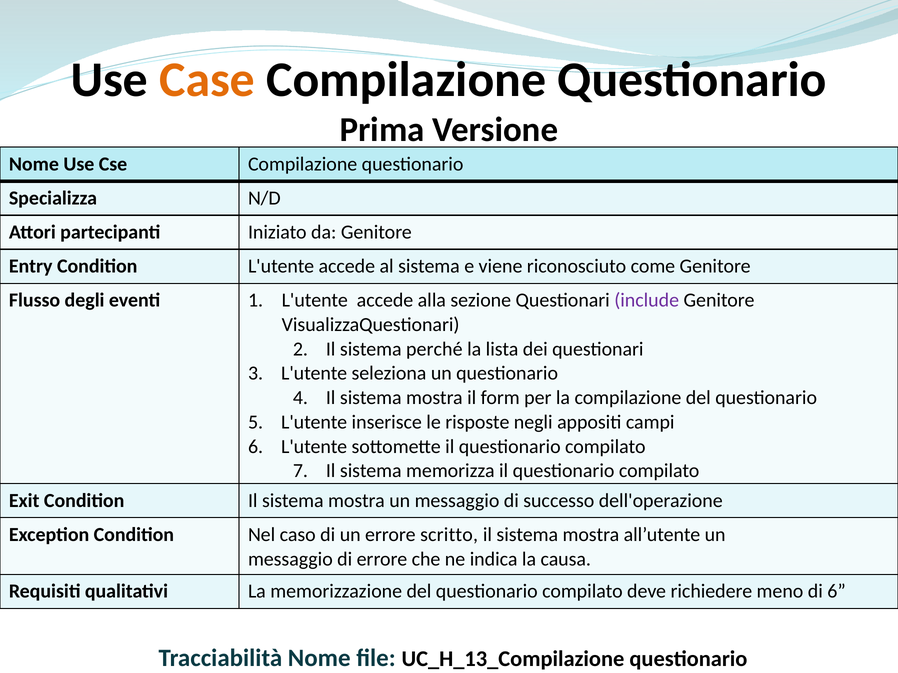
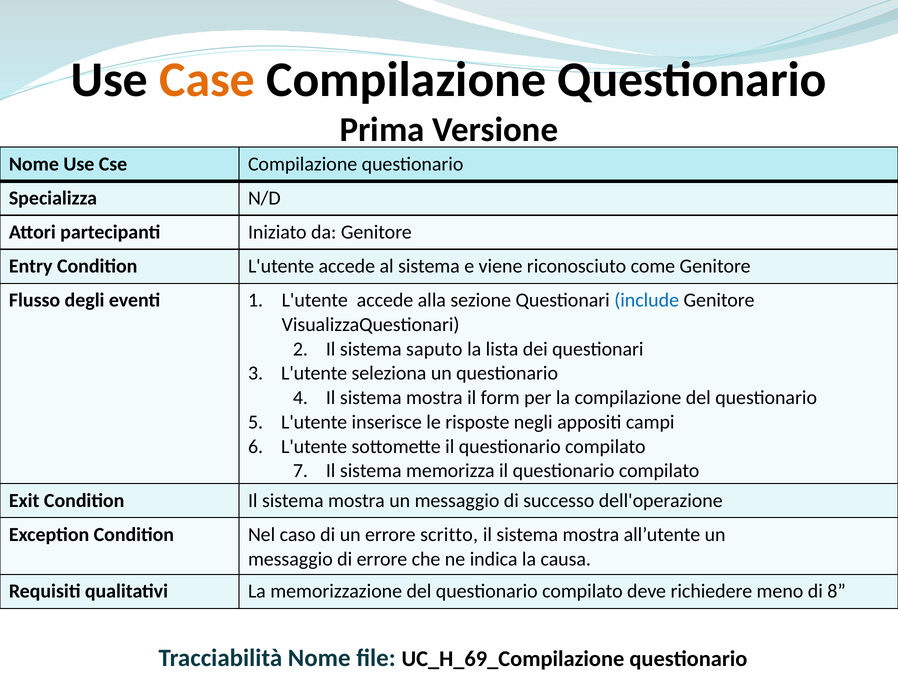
include colour: purple -> blue (647, 300)
perché: perché -> saputo (434, 349)
di 6: 6 -> 8 (837, 592)
UC_H_13_Compilazione: UC_H_13_Compilazione -> UC_H_69_Compilazione (513, 659)
